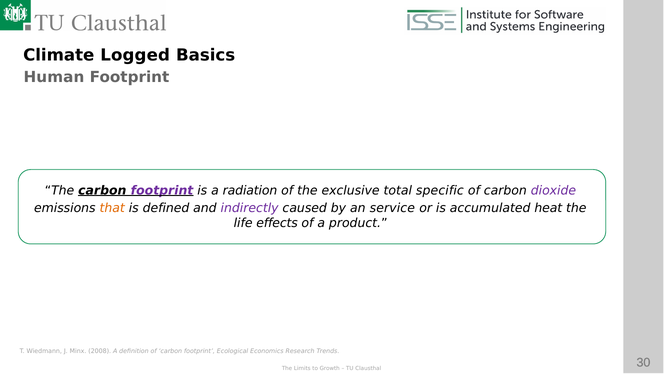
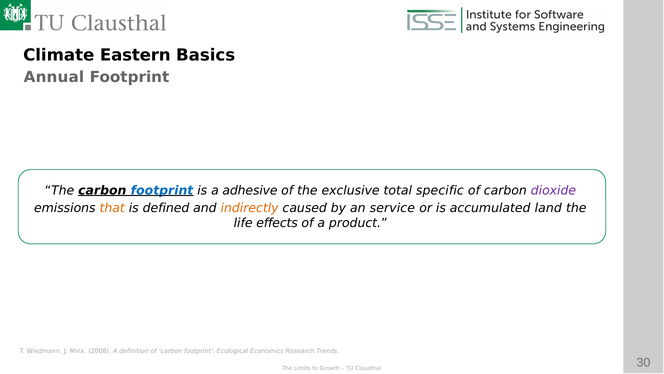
Logged: Logged -> Eastern (135, 55)
Human: Human -> Annual (54, 77)
footprint colour: purple -> blue (162, 191)
radiation: radiation -> adhesive (250, 191)
indirectly colour: purple -> orange (250, 208)
heat: heat -> land (548, 208)
